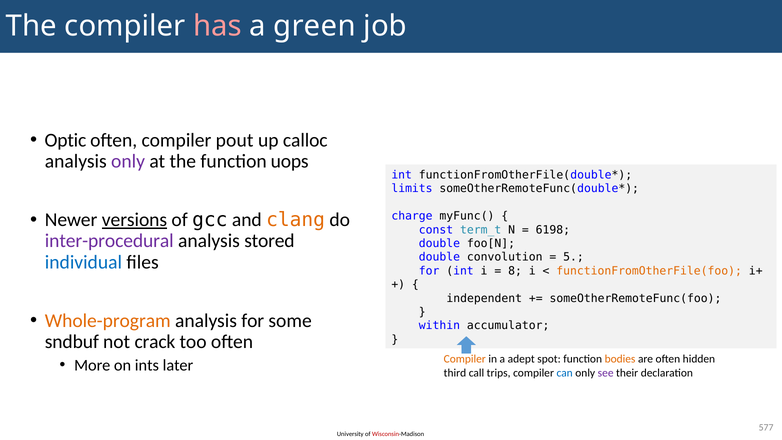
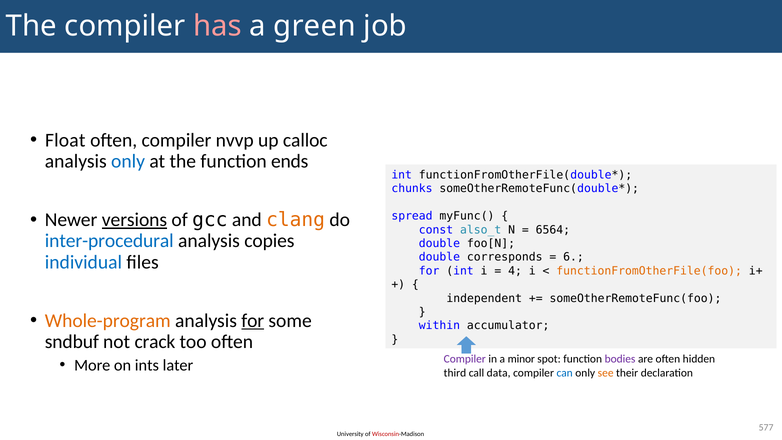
Optic: Optic -> Float (65, 140)
pout: pout -> nvvp (235, 140)
only colour: purple -> blue (128, 161)
uops: uops -> ends (290, 161)
limits: limits -> chunks (412, 189)
charge: charge -> spread (412, 216)
term_t: term_t -> also_t (481, 230)
6198: 6198 -> 6564 (553, 230)
inter-procedural colour: purple -> blue (109, 241)
stored: stored -> copies (269, 241)
convolution: convolution -> corresponds (505, 257)
5: 5 -> 6 (574, 257)
8: 8 -> 4 (515, 271)
for underline: none -> present (253, 321)
Compiler colour: orange -> purple (465, 359)
adept: adept -> minor (521, 359)
bodies colour: orange -> purple (620, 359)
trips: trips -> data (499, 373)
see colour: purple -> orange (606, 373)
